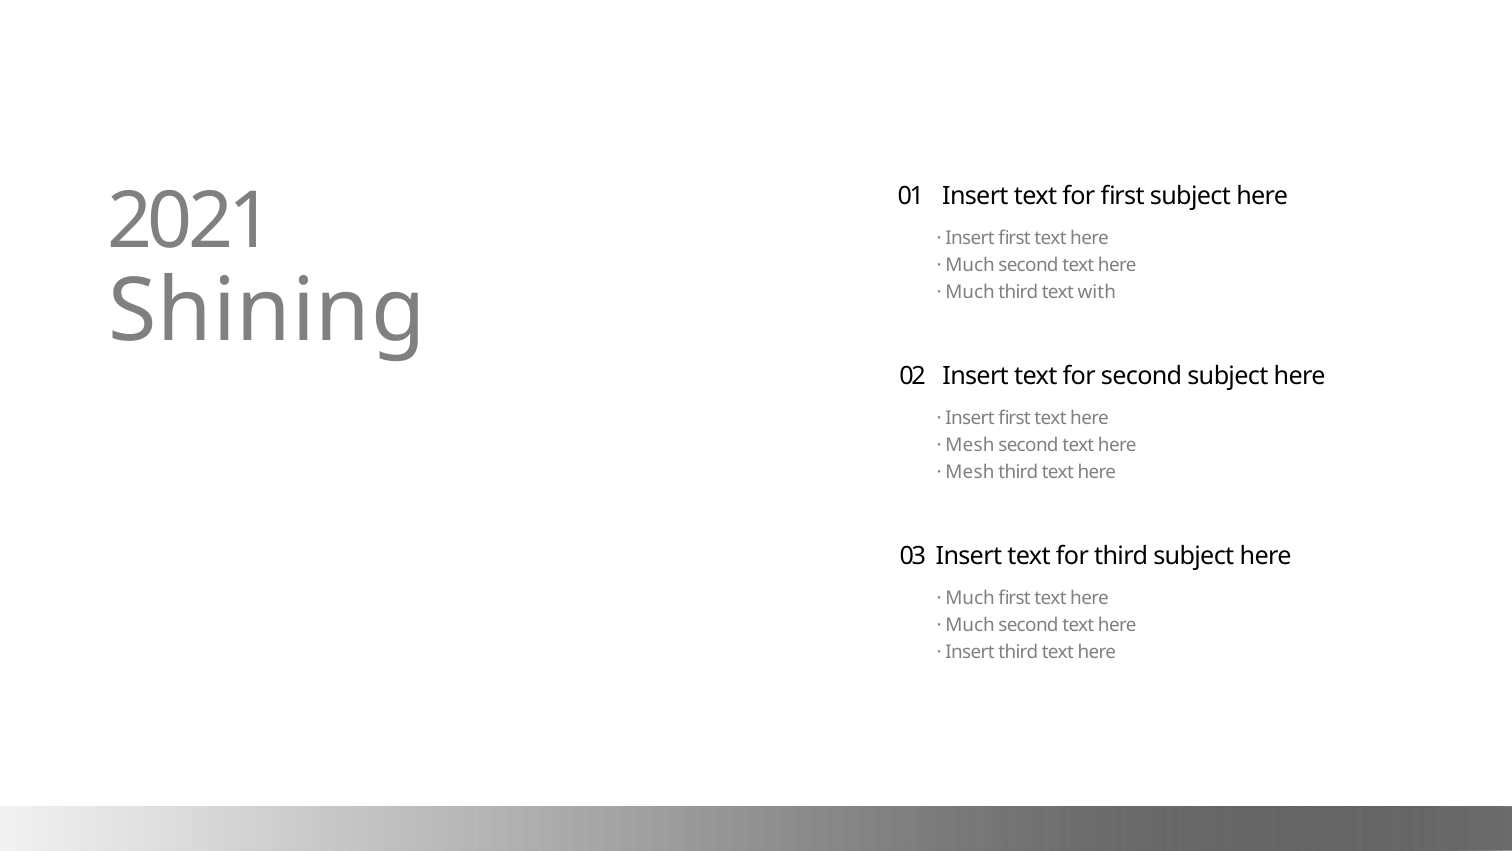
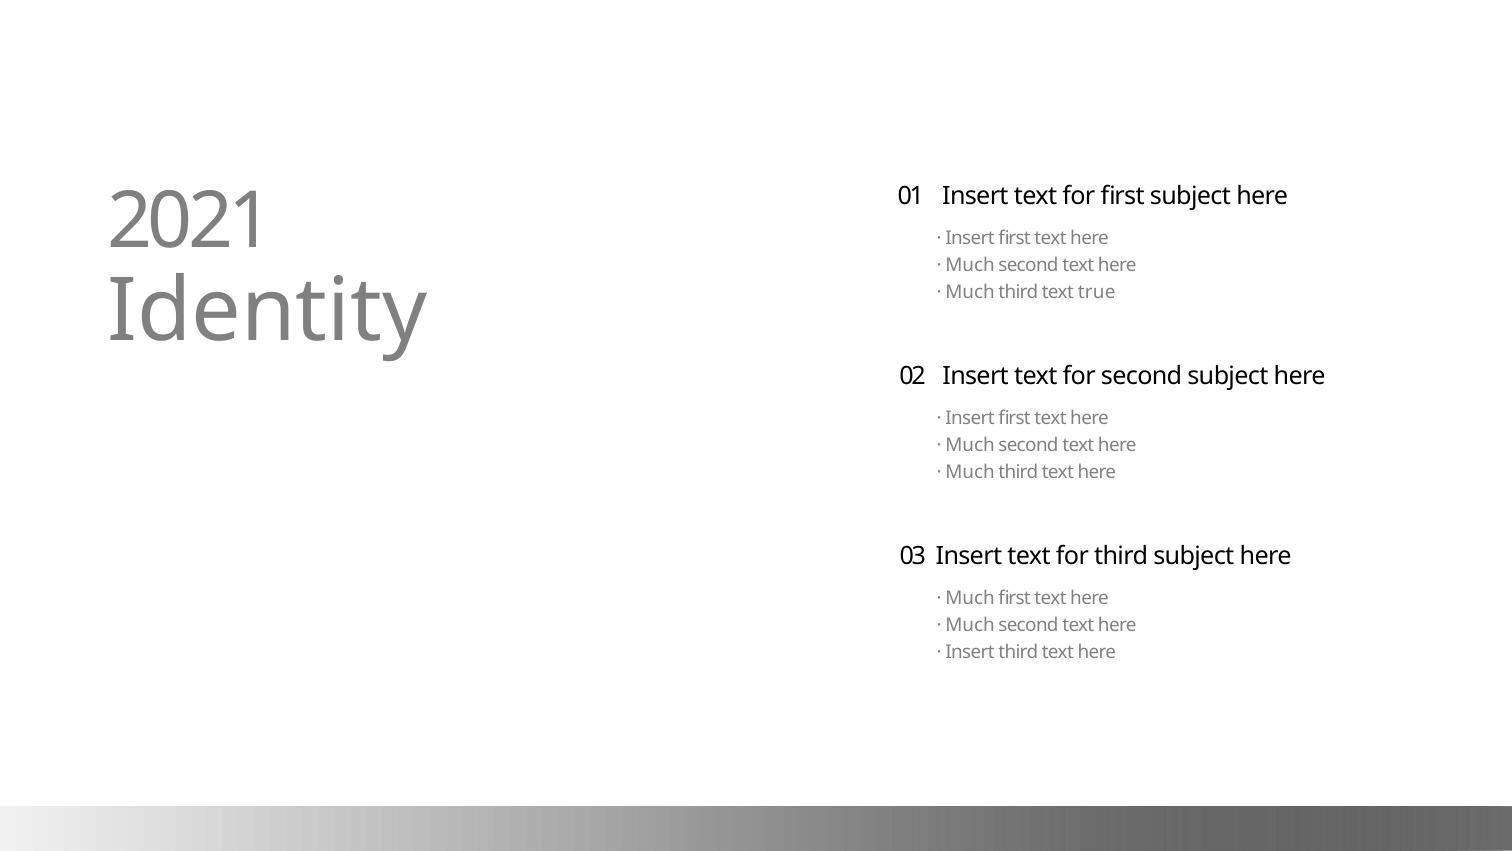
Shining: Shining -> Identity (267, 311)
with: with -> true (1097, 292)
Mesh: Mesh -> Much (970, 445)
Mesh: Mesh -> Much (970, 472)
